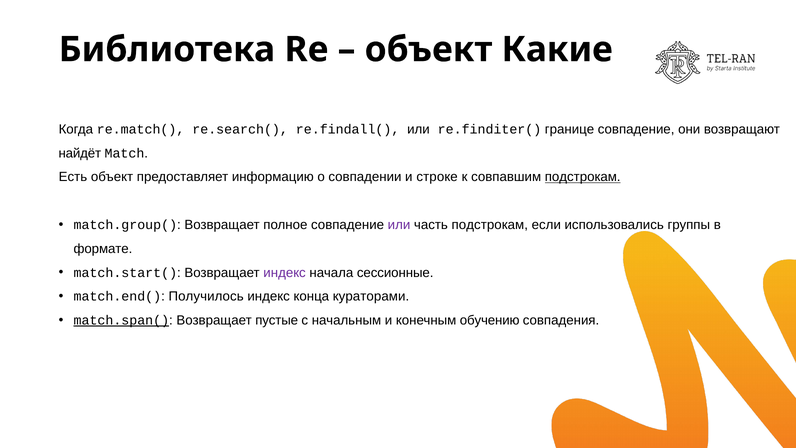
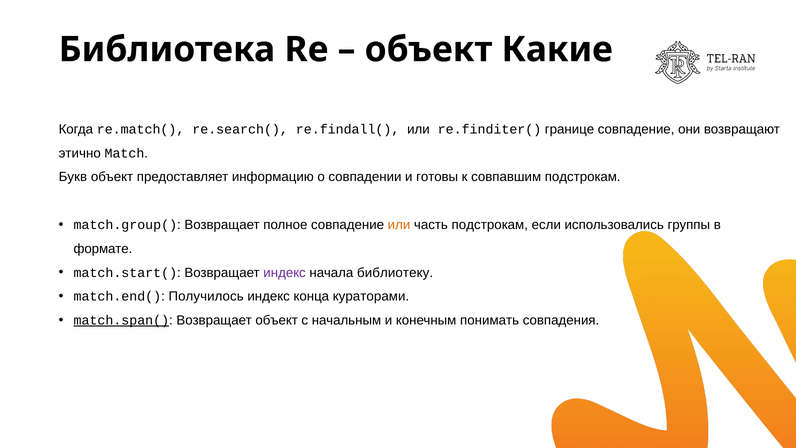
найдёт: найдёт -> этично (80, 153)
Есть: Есть -> Букв (73, 177)
строке: строке -> готовы (437, 177)
подстрокам underline: present -> none (583, 177)
или colour: purple -> orange (399, 225)
сессионные: сессионные -> библиотеку (395, 272)
Возвращает пустые: пустые -> объект (277, 320)
обучению: обучению -> понимать (490, 320)
